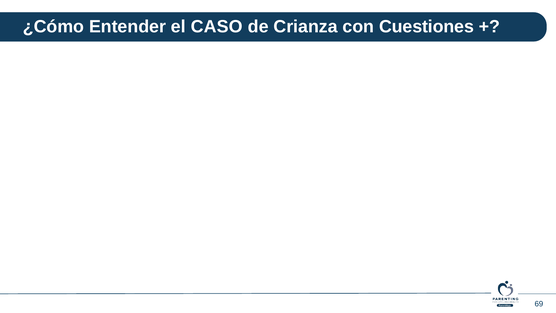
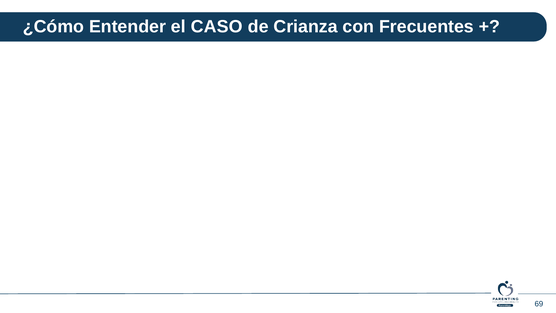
Cuestiones: Cuestiones -> Frecuentes (426, 27)
